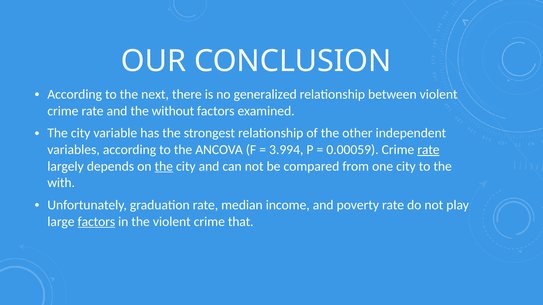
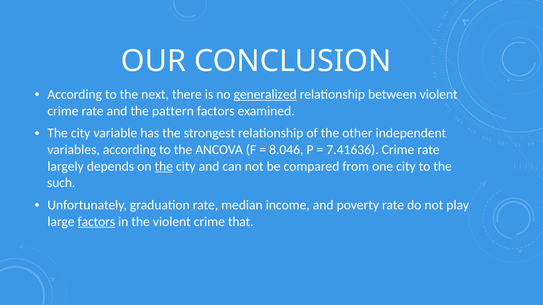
generalized underline: none -> present (265, 95)
without: without -> pattern (173, 111)
3.994: 3.994 -> 8.046 (286, 150)
0.00059: 0.00059 -> 7.41636 (352, 150)
rate underline: present -> none (428, 150)
with: with -> such (61, 183)
